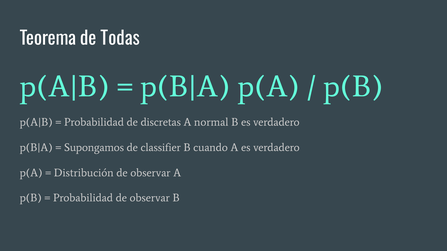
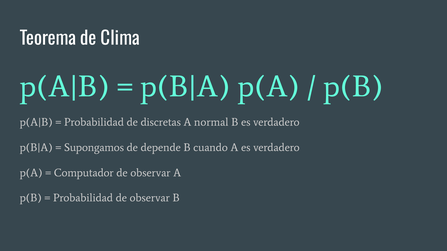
Todas: Todas -> Clima (120, 39)
classifier: classifier -> depende (161, 148)
Distribución: Distribución -> Computador (84, 173)
